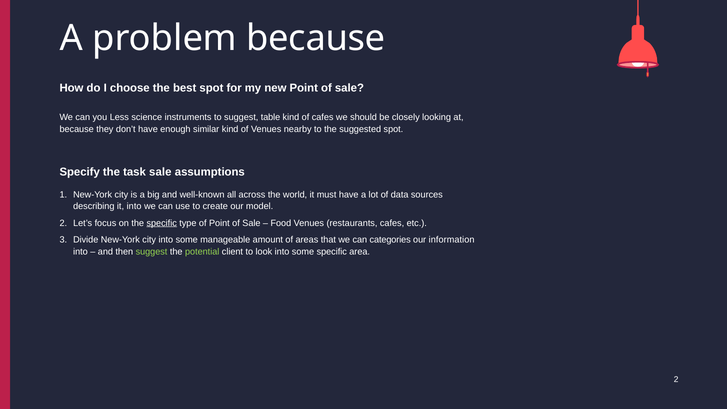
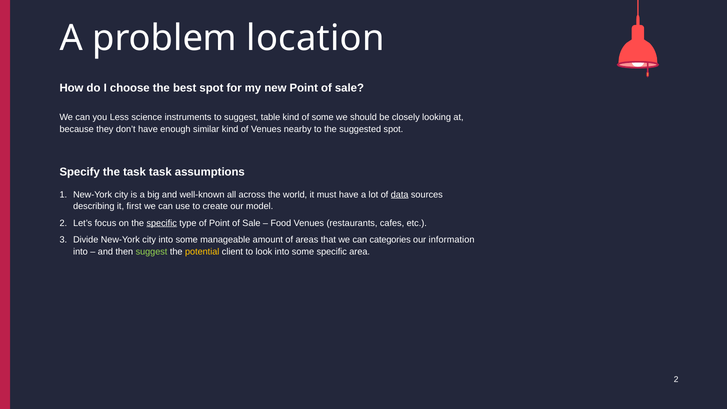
problem because: because -> location (315, 38)
of cafes: cafes -> some (323, 117)
task sale: sale -> task (160, 172)
data underline: none -> present (400, 194)
it into: into -> first (134, 206)
potential colour: light green -> yellow (202, 251)
